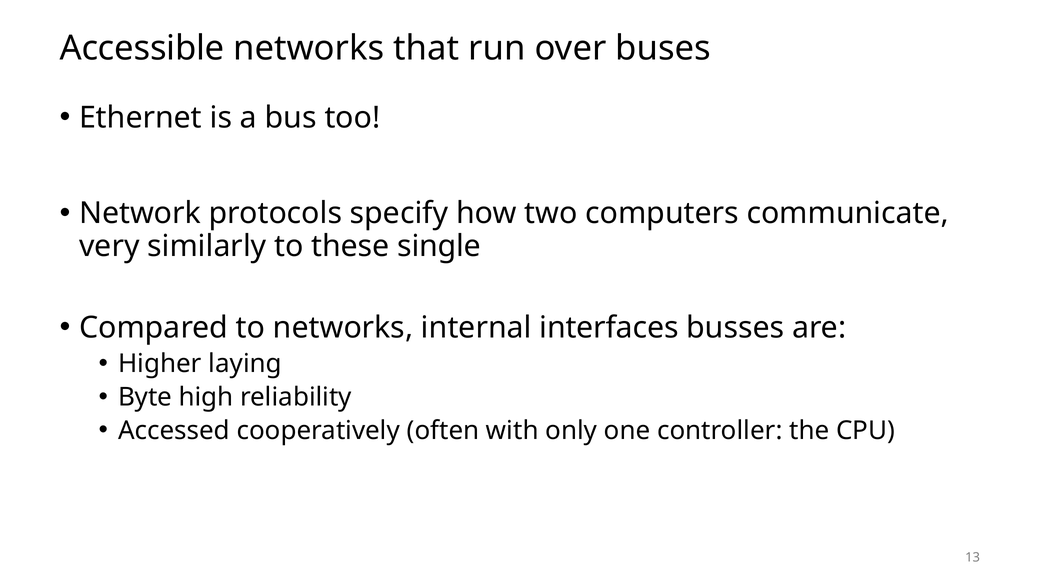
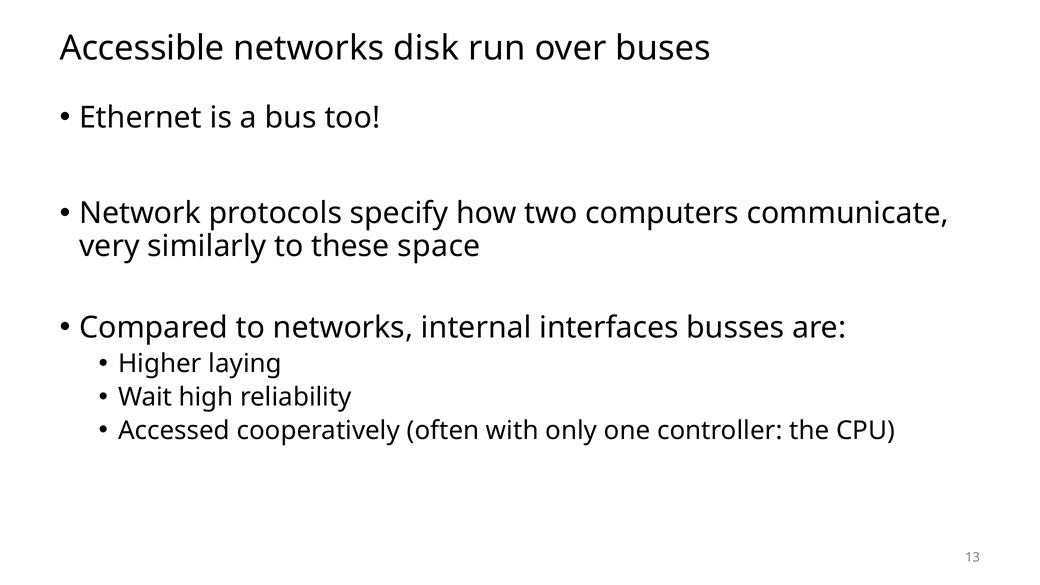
that: that -> disk (426, 49)
single: single -> space (439, 246)
Byte: Byte -> Wait (145, 397)
